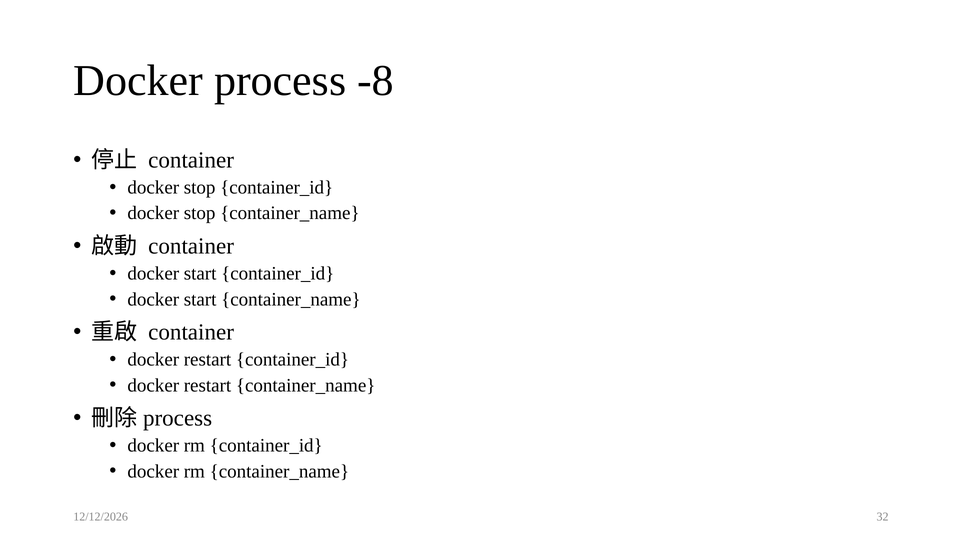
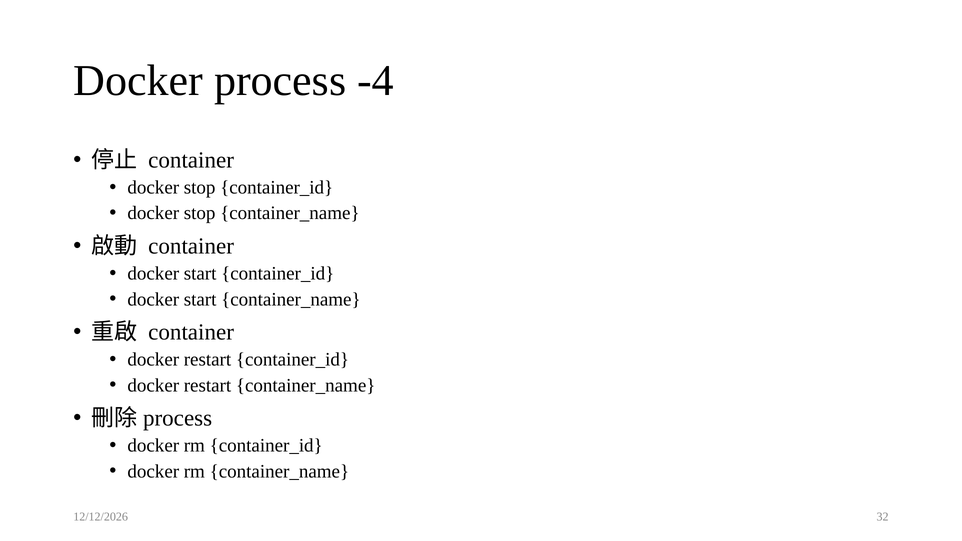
-8: -8 -> -4 (376, 81)
